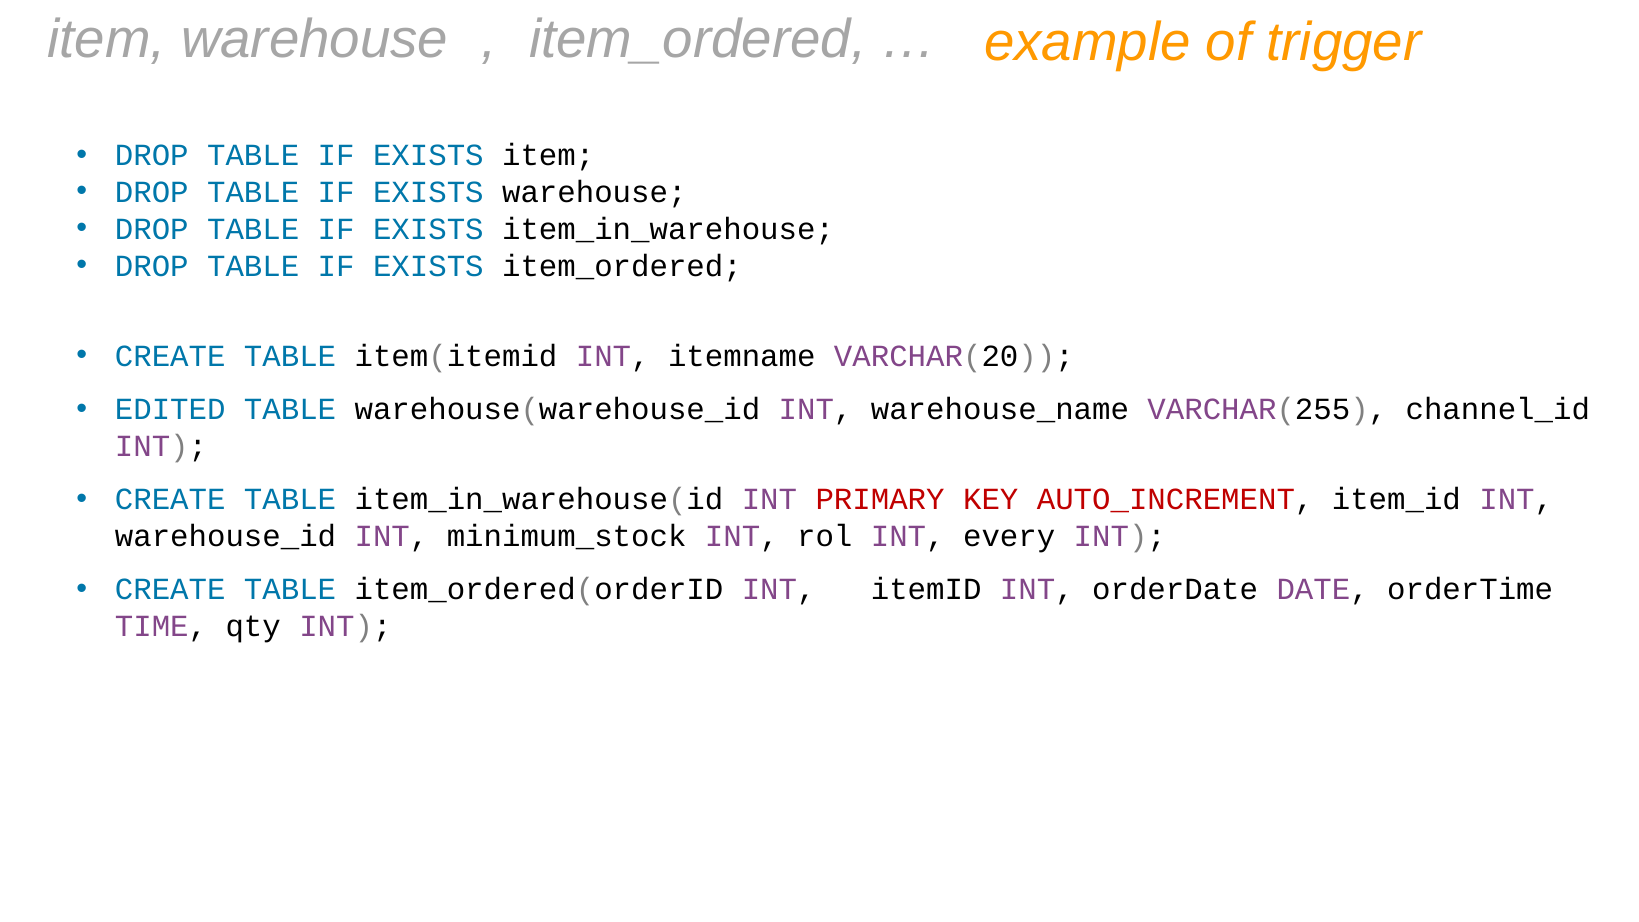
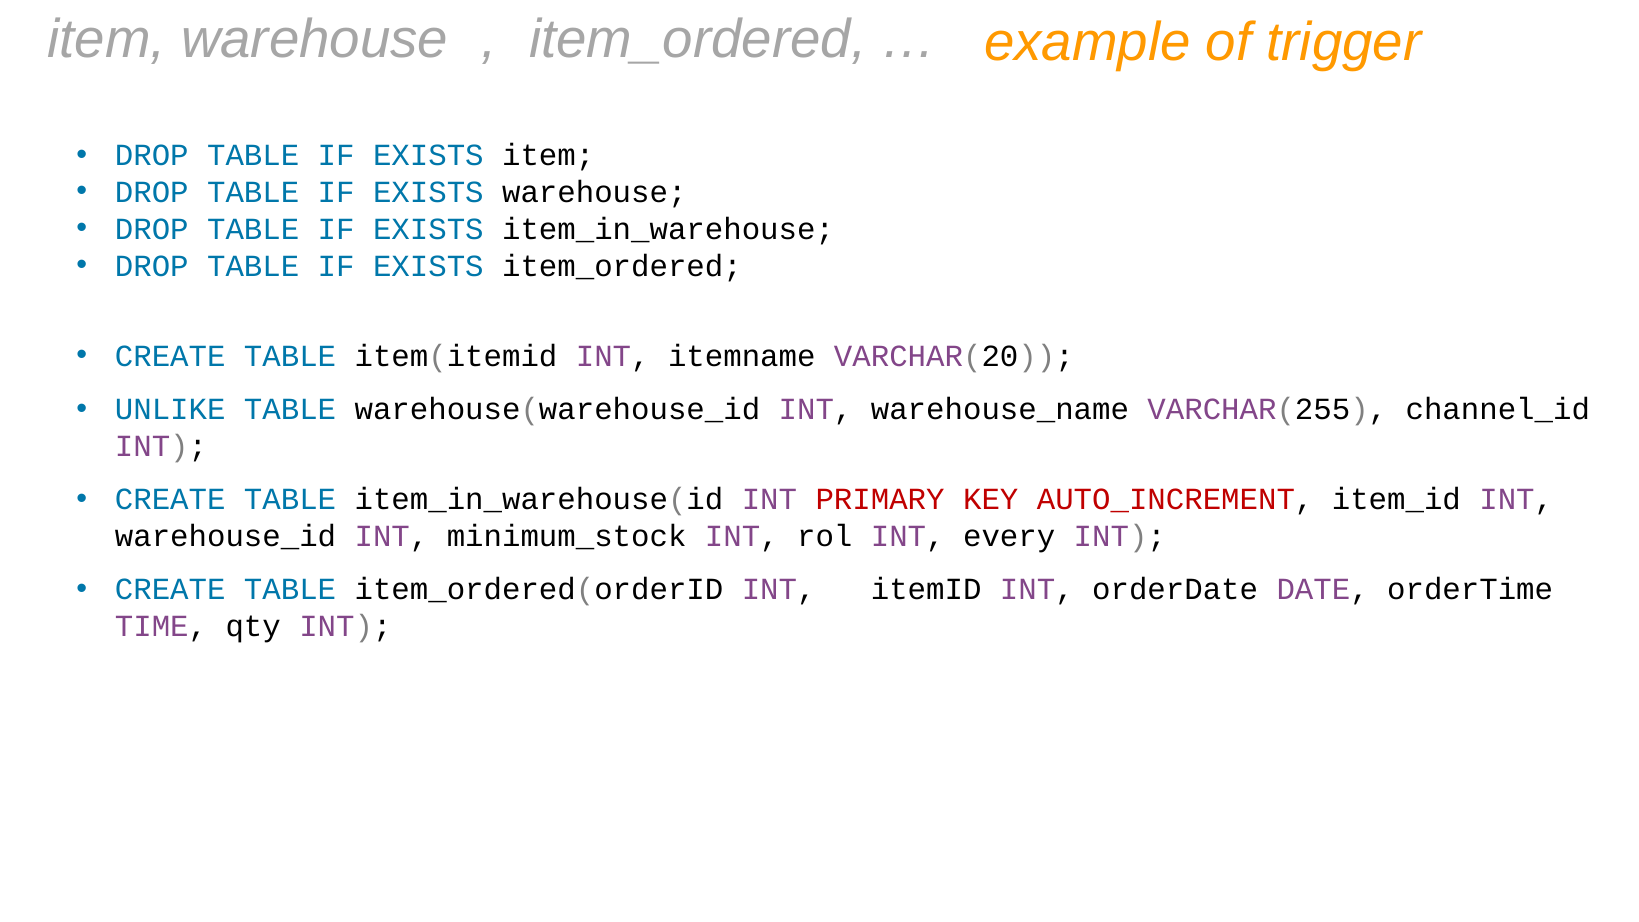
EDITED: EDITED -> UNLIKE (170, 410)
